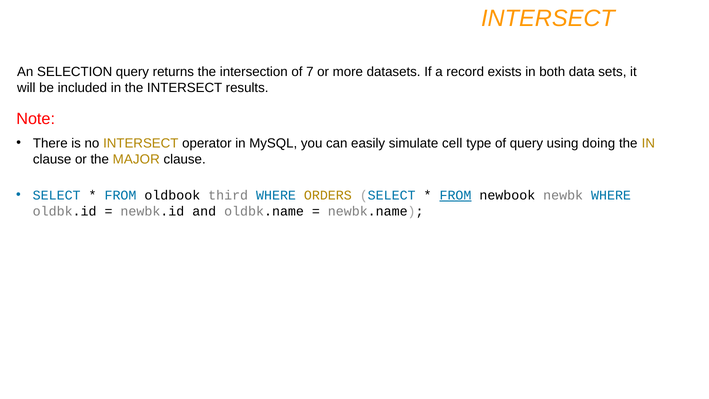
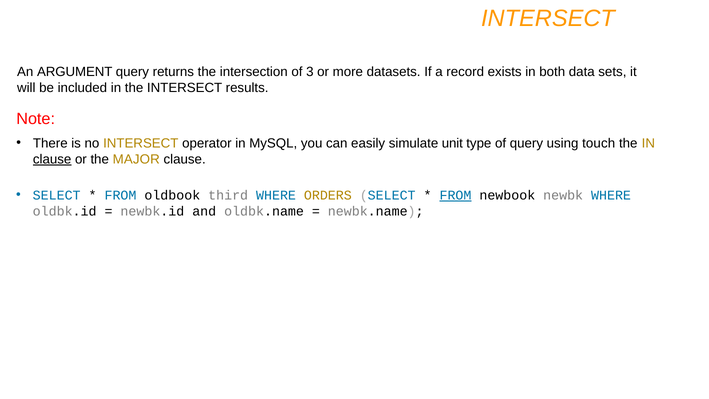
SELECTION: SELECTION -> ARGUMENT (75, 72)
7: 7 -> 3 (310, 72)
cell: cell -> unit (452, 143)
doing: doing -> touch (599, 143)
clause underline: none -> present (52, 159)
